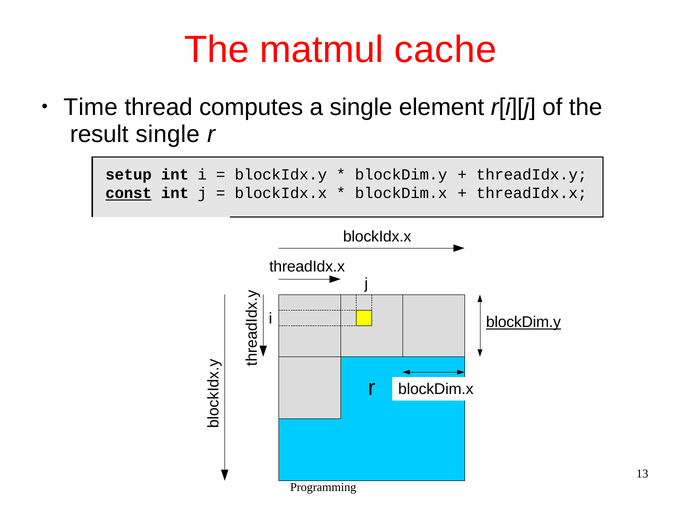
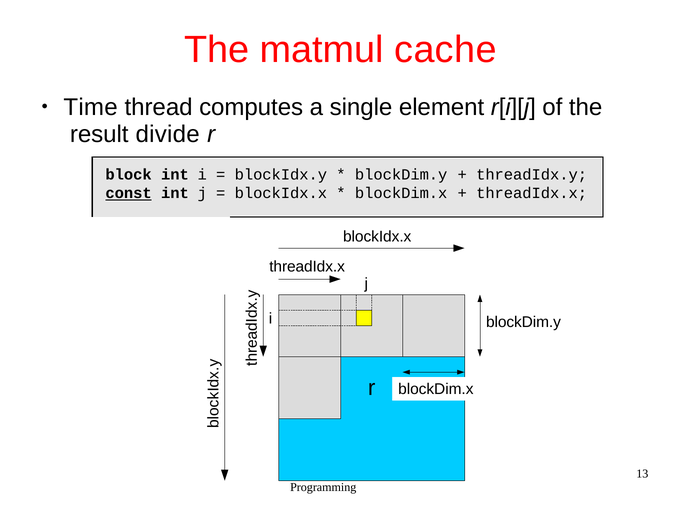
result single: single -> divide (168, 134)
setup: setup -> block (129, 174)
blockDim.y underline: present -> none (523, 322)
